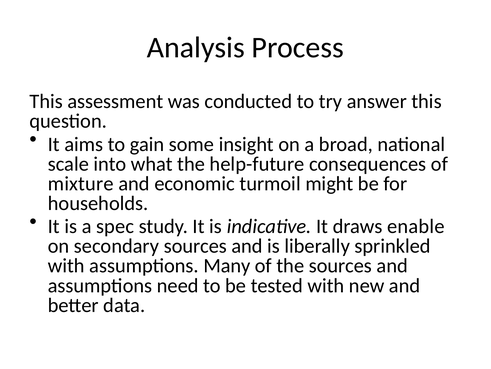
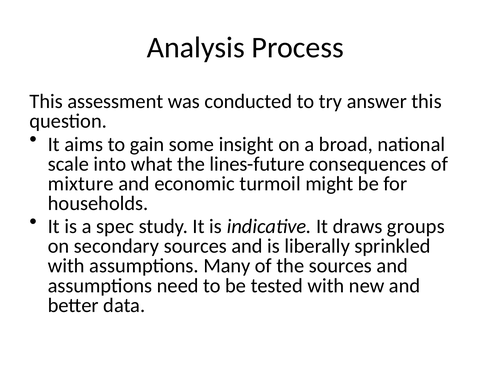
help-future: help-future -> lines-future (257, 164)
enable: enable -> groups (416, 226)
